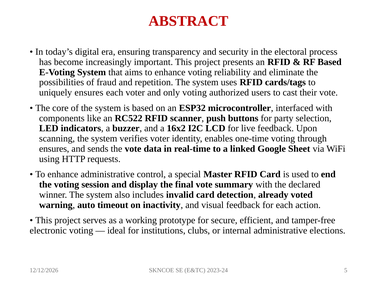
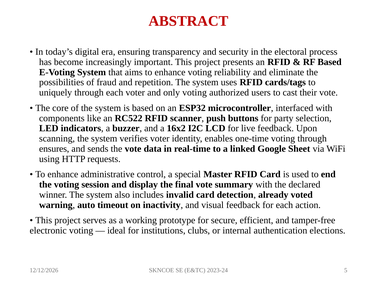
uniquely ensures: ensures -> through (89, 92)
internal administrative: administrative -> authentication (280, 230)
